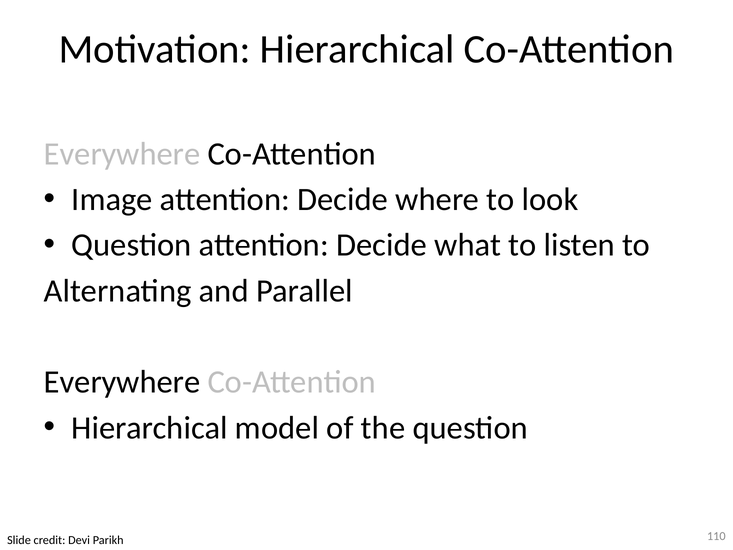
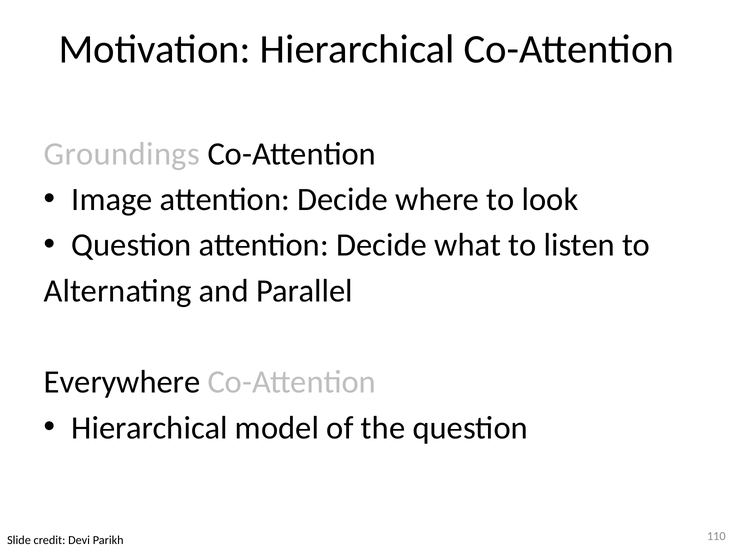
Everywhere: Everywhere -> Groundings (122, 154)
